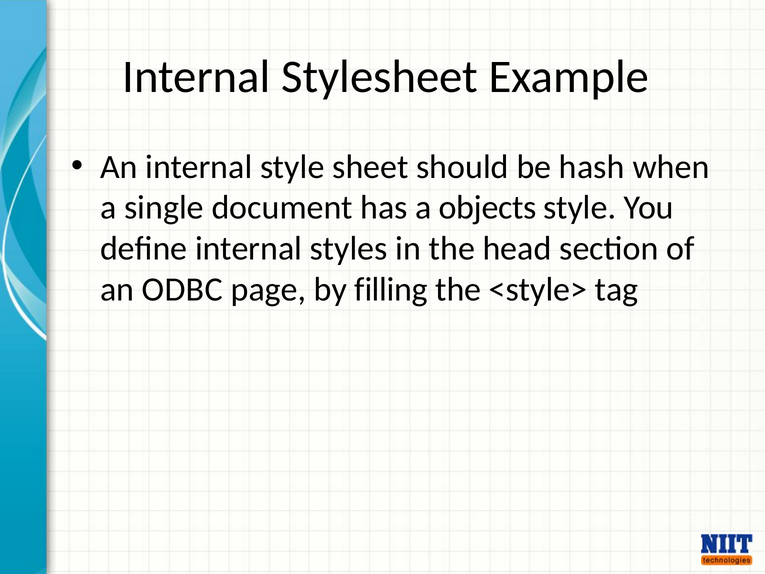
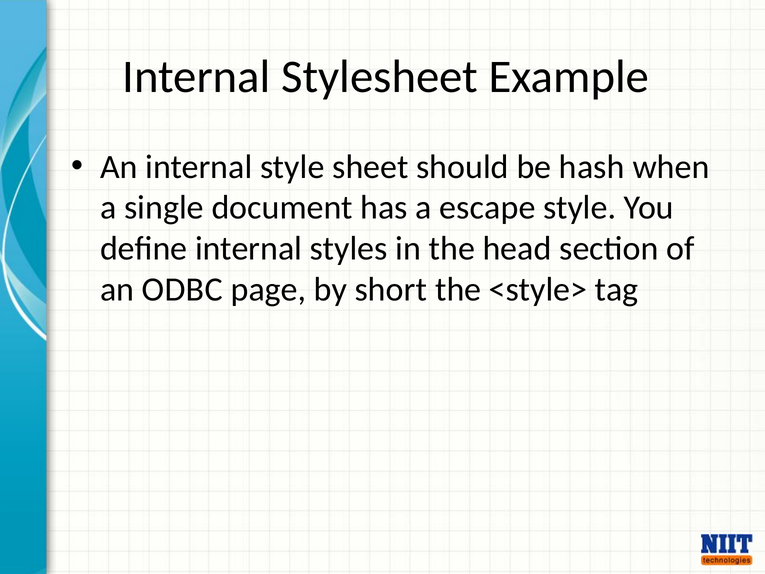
objects: objects -> escape (487, 208)
filling: filling -> short (391, 289)
